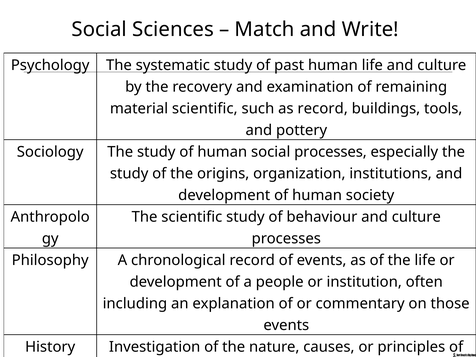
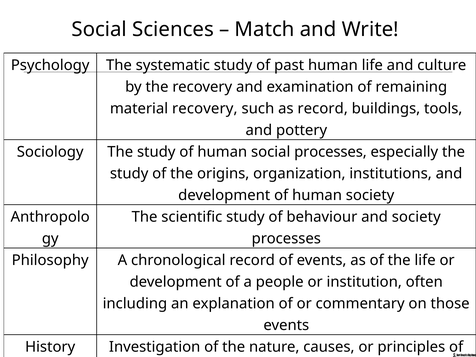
material scientific: scientific -> recovery (205, 109)
behaviour and culture: culture -> society (416, 217)
